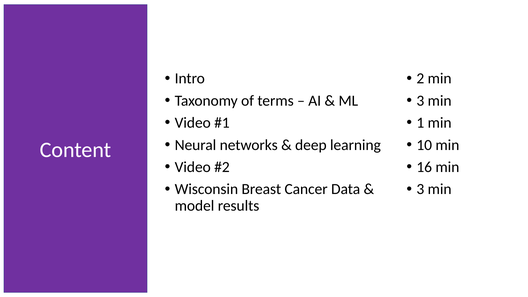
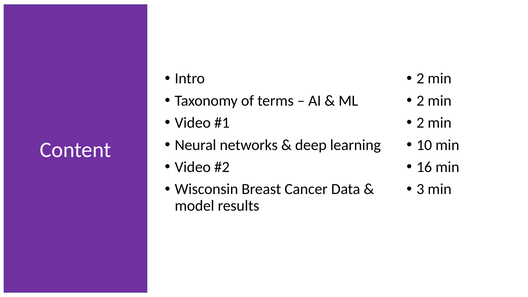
3: 3 -> 2 (420, 101)
1: 1 -> 2 (420, 123)
